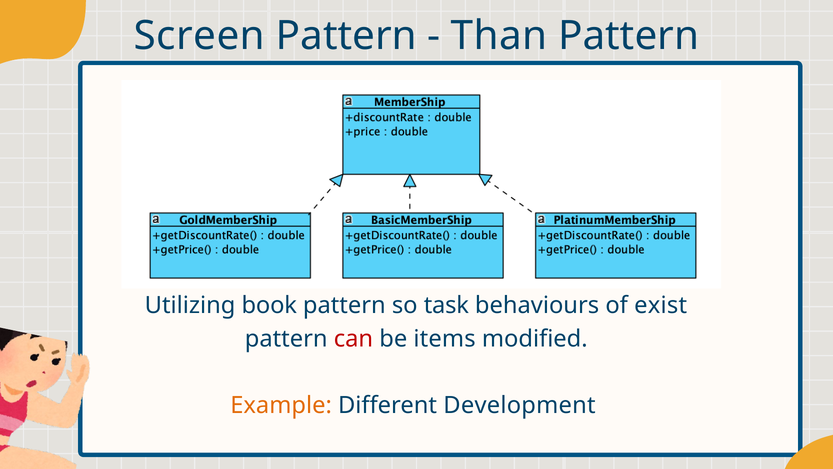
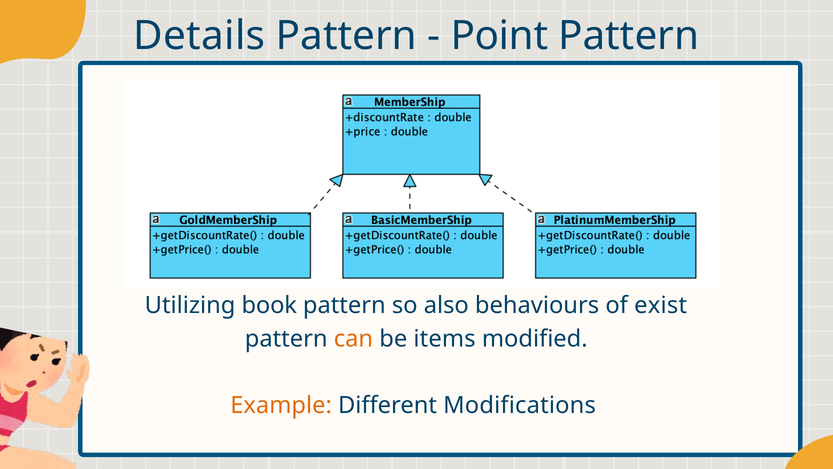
Screen: Screen -> Details (199, 36)
Than: Than -> Point (499, 36)
task: task -> also (446, 305)
can colour: red -> orange (353, 338)
Development: Development -> Modifications (520, 405)
